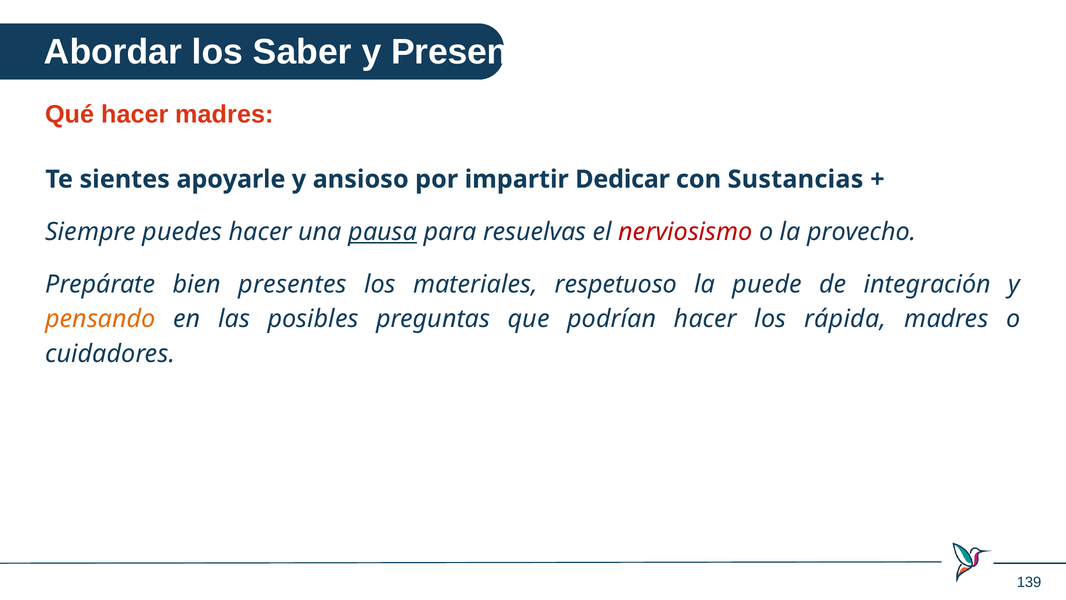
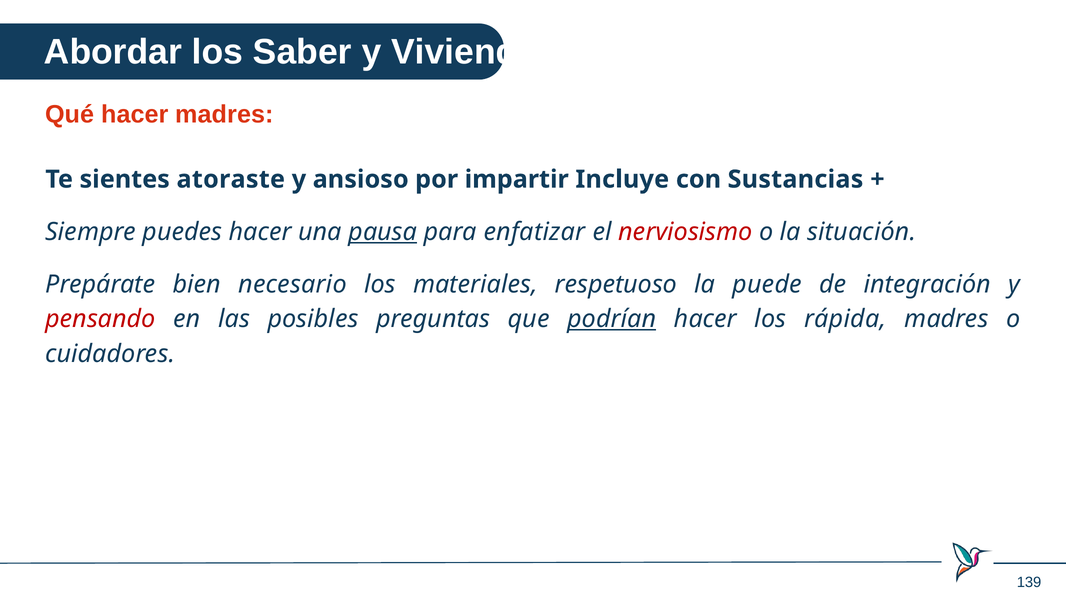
Presente: Presente -> Viviendo (465, 52)
apoyarle: apoyarle -> atoraste (231, 179)
Dedicar: Dedicar -> Incluye (622, 179)
resuelvas: resuelvas -> enfatizar (534, 232)
provecho: provecho -> situación (862, 232)
presentes: presentes -> necesario (293, 284)
pensando colour: orange -> red (100, 319)
podrían underline: none -> present (612, 319)
